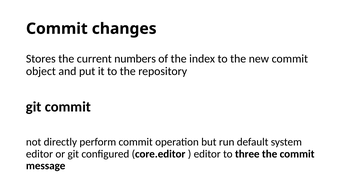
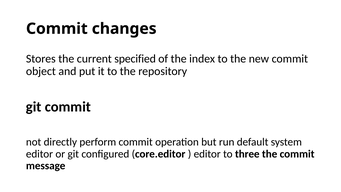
numbers: numbers -> specified (135, 59)
